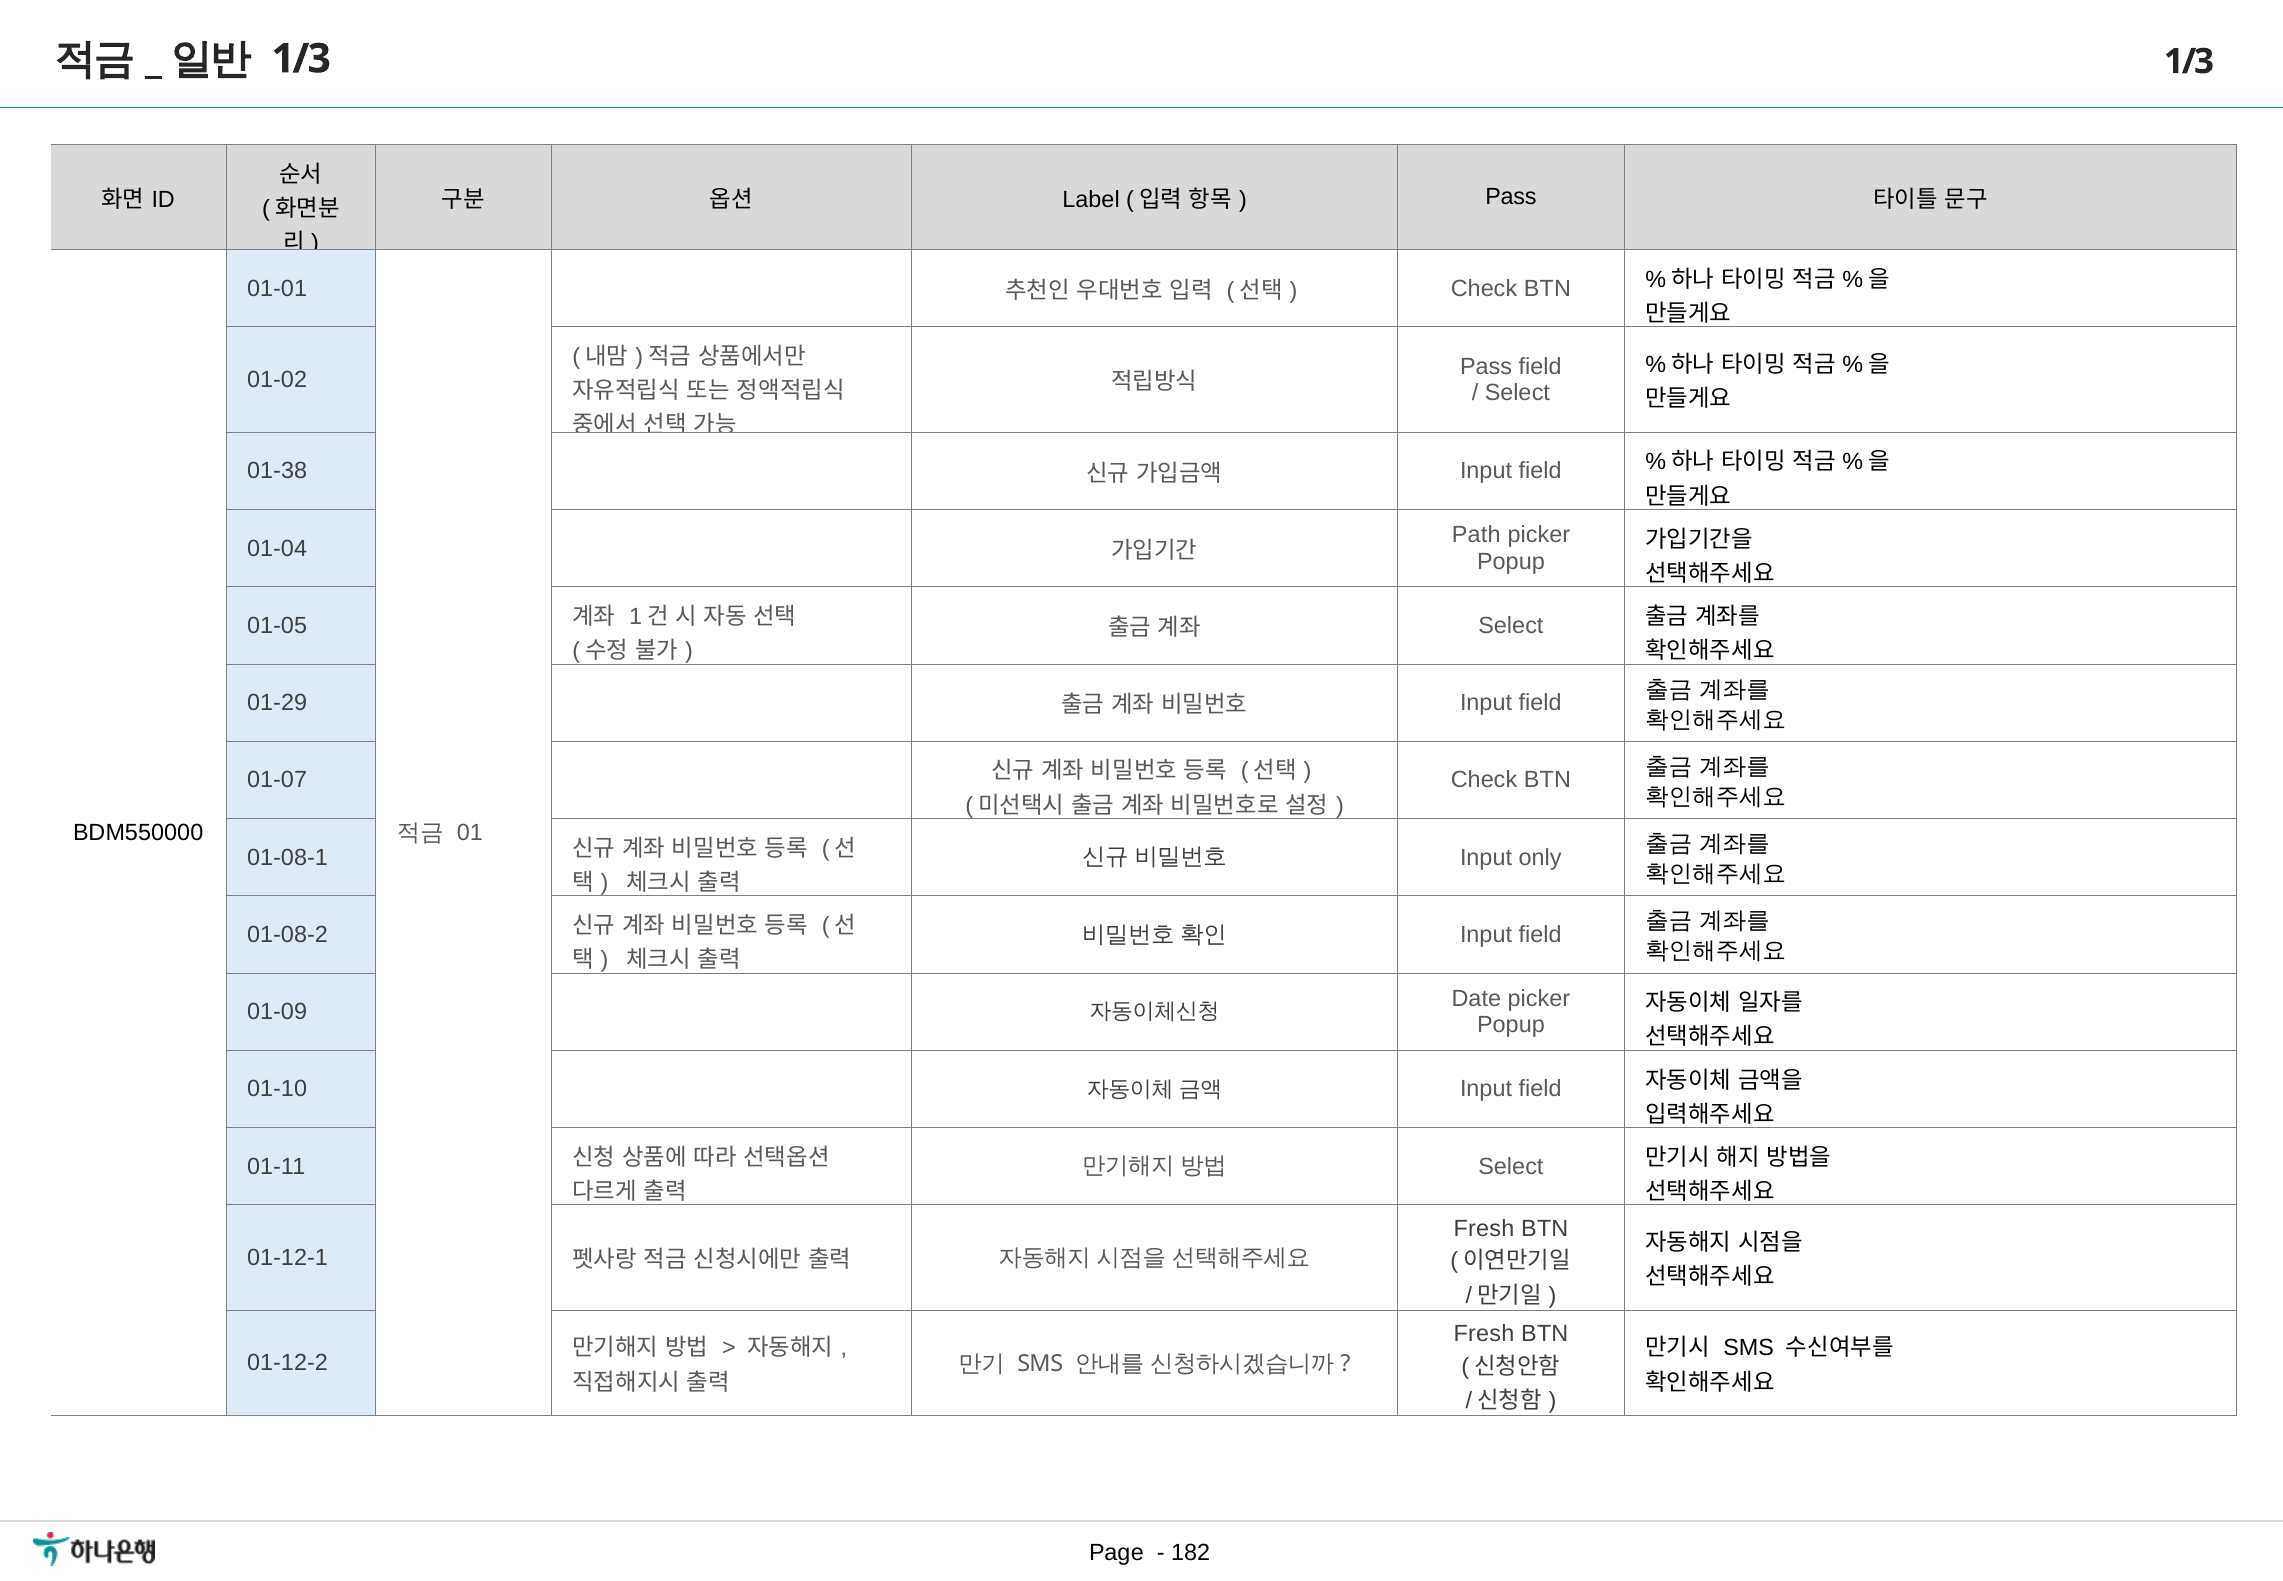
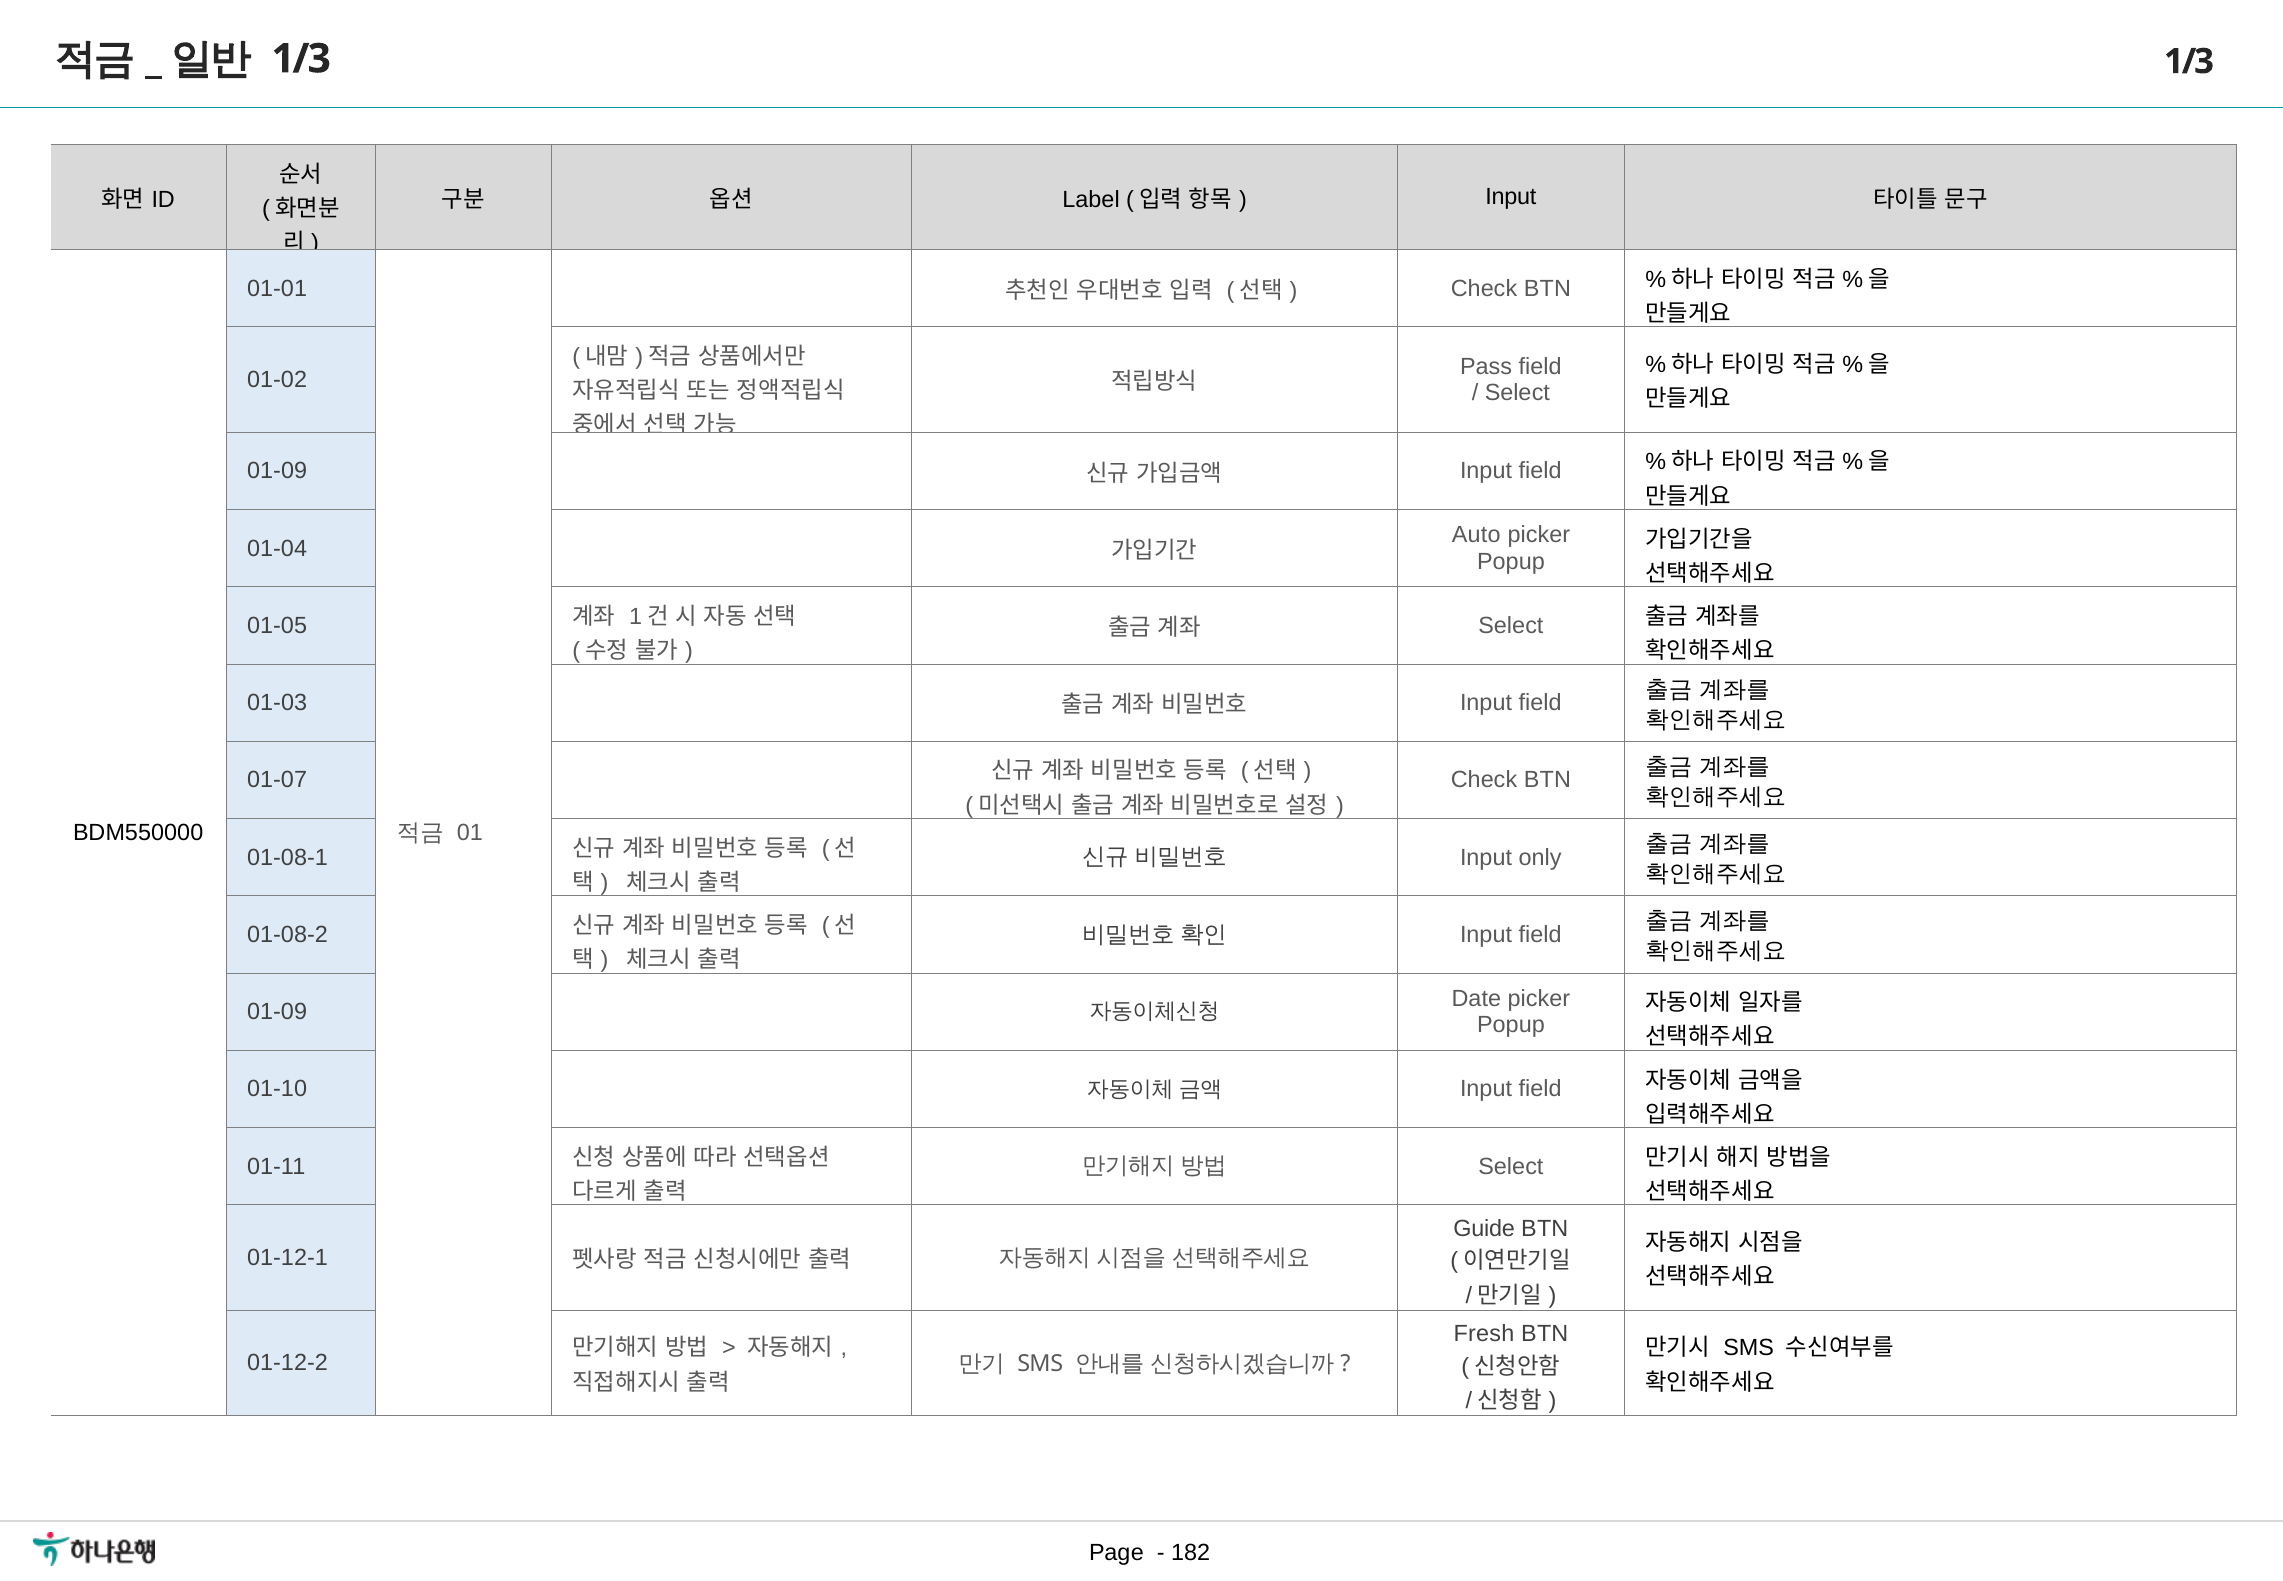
Pass: Pass -> Input (1511, 197)
01-38: 01-38 -> 01-09 (277, 471)
Path: Path -> Auto (1476, 535)
01-29: 01-29 -> 01-03 (277, 703)
Fresh: Fresh -> Guide (1484, 1228)
